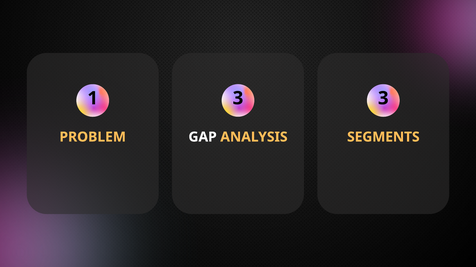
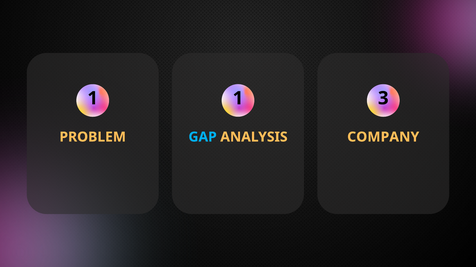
1 3: 3 -> 1 (238, 98)
GAP colour: white -> light blue (203, 137)
SEGMENTS: SEGMENTS -> COMPANY (383, 137)
